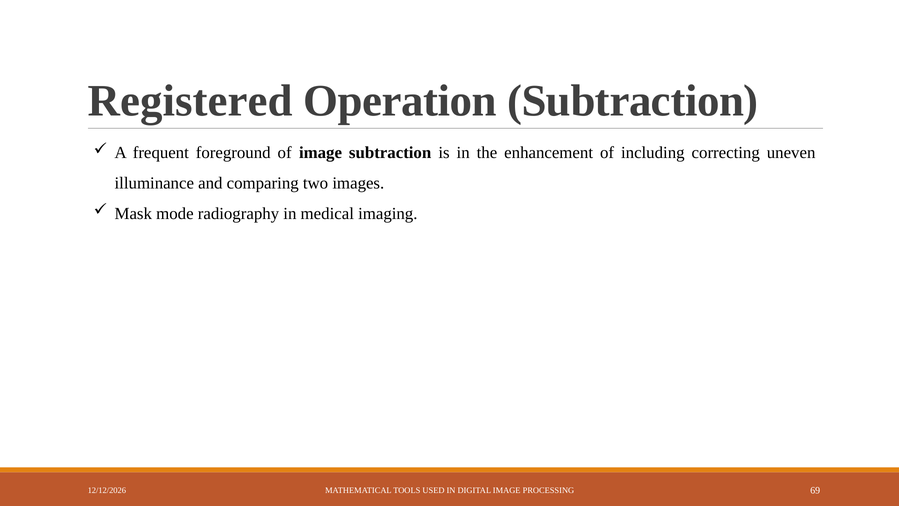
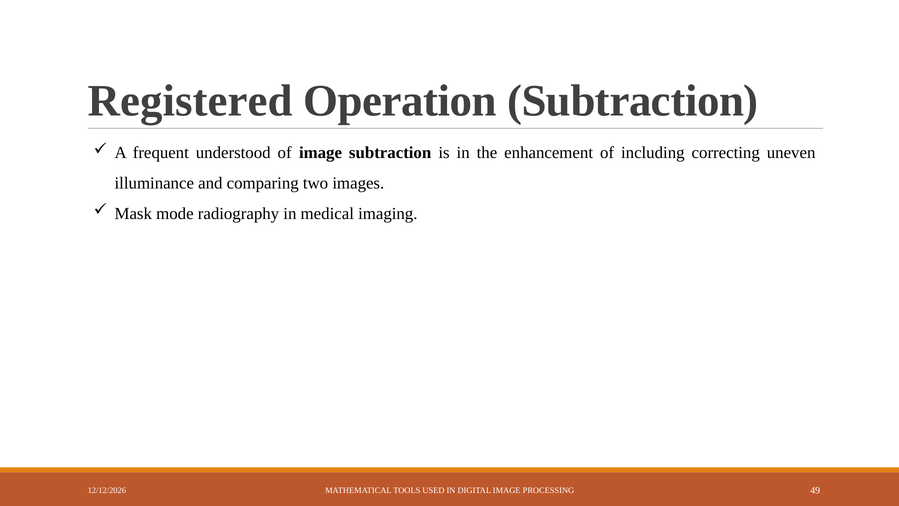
foreground: foreground -> understood (233, 153)
69: 69 -> 49 (815, 490)
